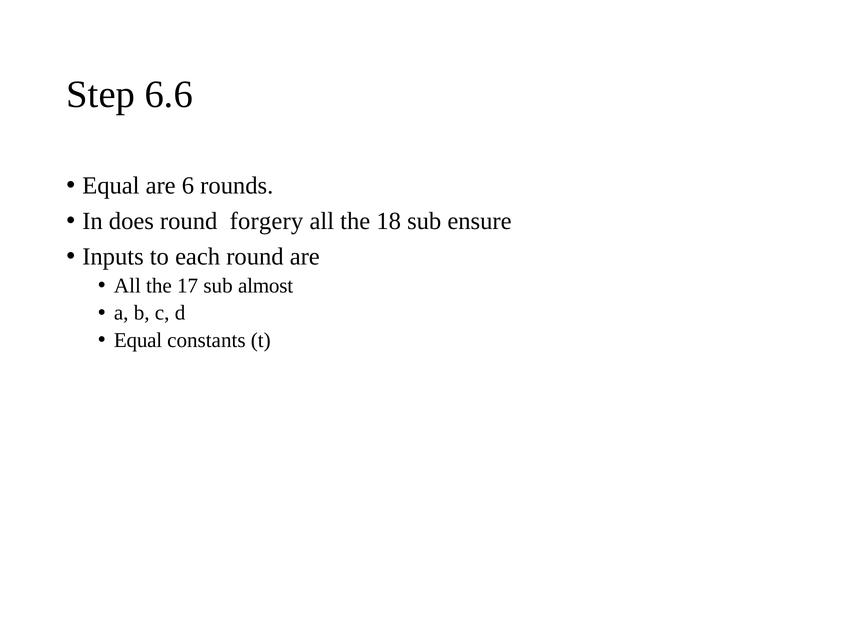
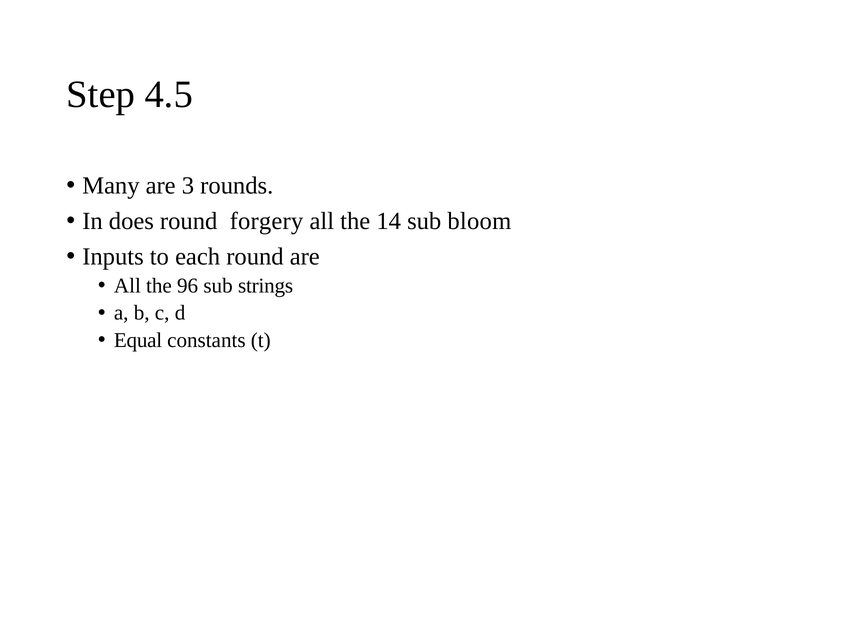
6.6: 6.6 -> 4.5 (169, 95)
Equal: Equal -> Many (111, 186)
6: 6 -> 3 (188, 186)
18: 18 -> 14 (389, 221)
ensure: ensure -> bloom (479, 221)
17: 17 -> 96 (188, 286)
almost: almost -> strings (266, 286)
